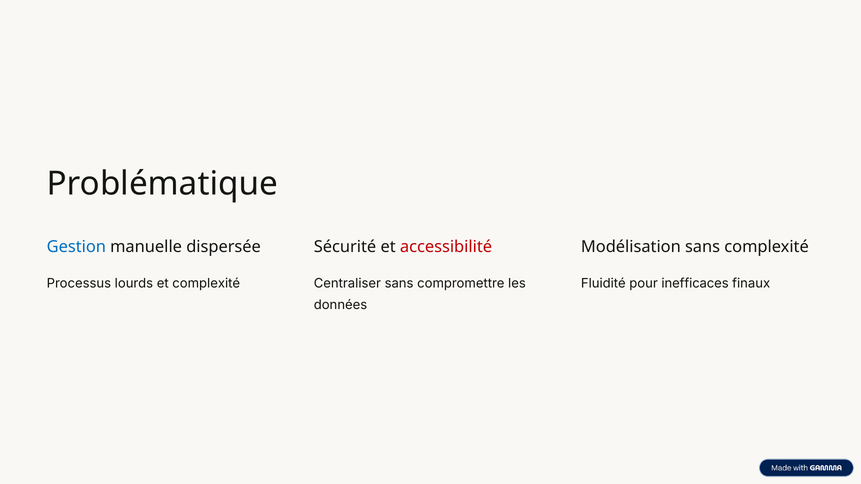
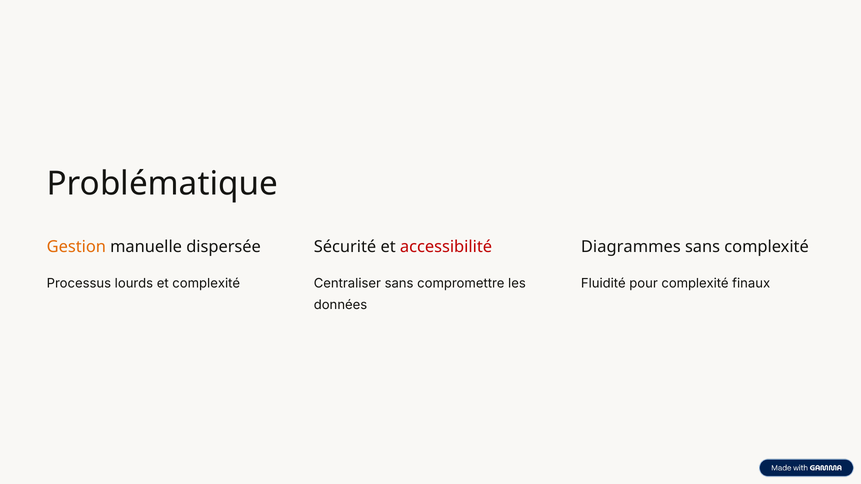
Gestion colour: blue -> orange (76, 247)
Modélisation: Modélisation -> Diagrammes (631, 247)
pour inefficaces: inefficaces -> complexité (695, 284)
